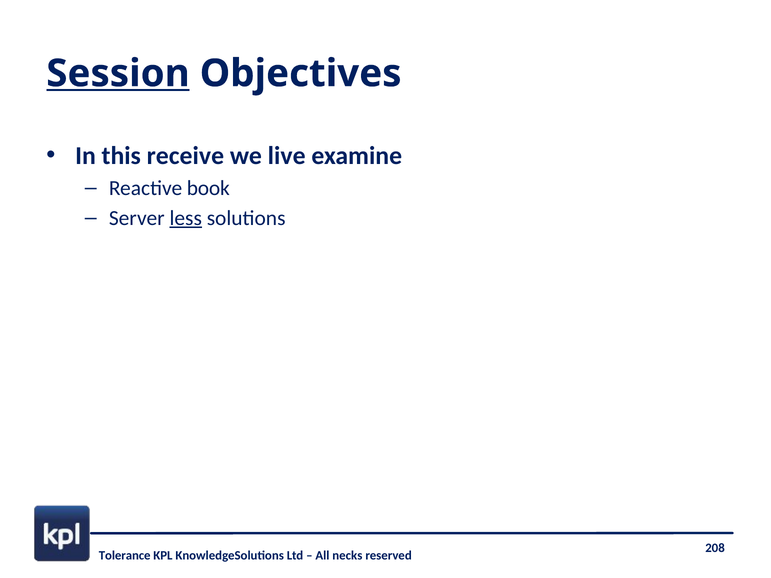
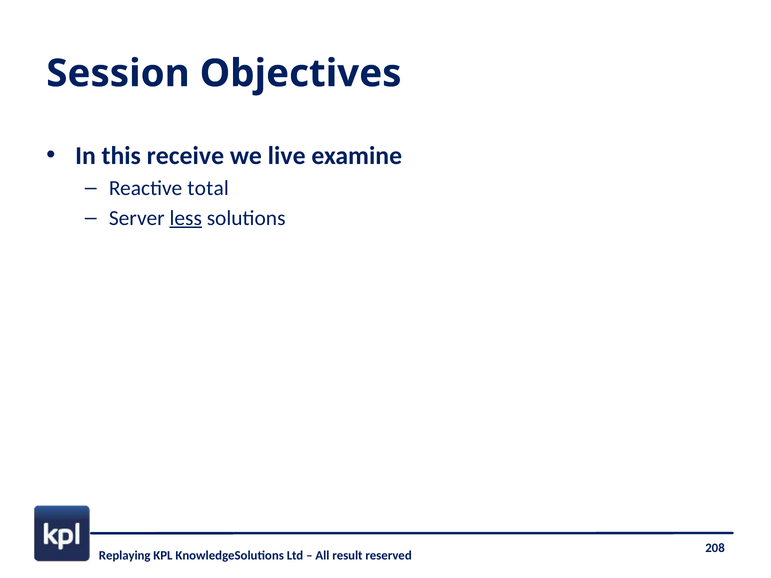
Session underline: present -> none (118, 74)
book: book -> total (208, 188)
Tolerance: Tolerance -> Replaying (125, 556)
necks: necks -> result (347, 556)
